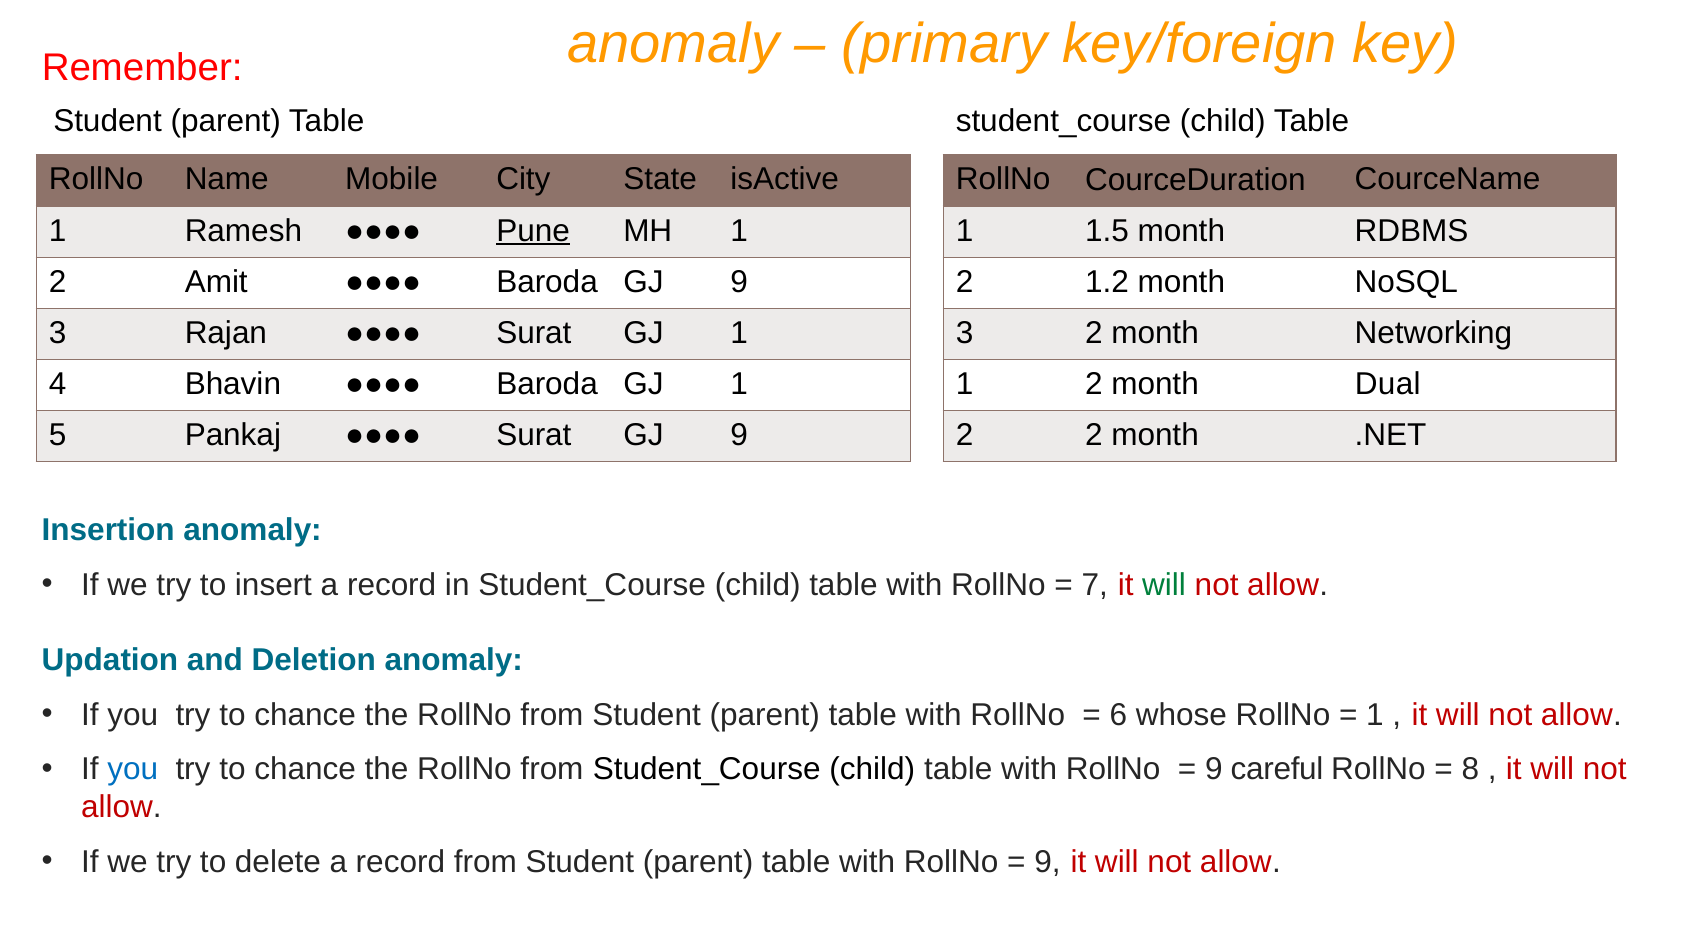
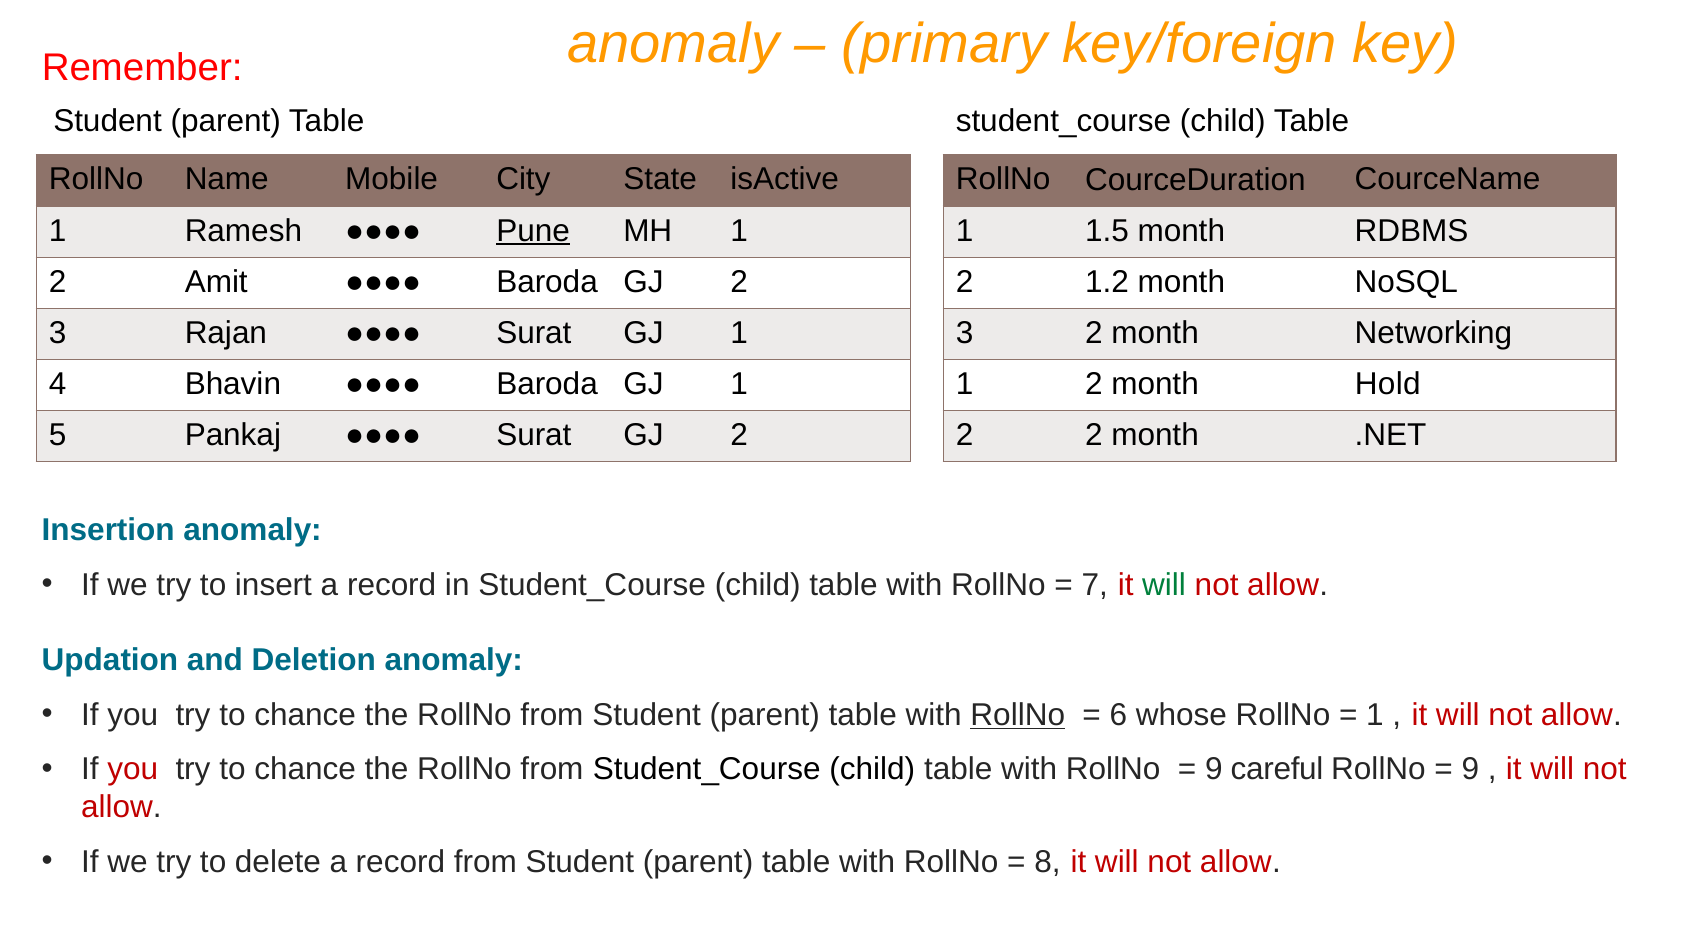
Baroda GJ 9: 9 -> 2 (739, 282)
Dual: Dual -> Hold (1388, 384)
Surat GJ 9: 9 -> 2 (739, 435)
RollNo underline: none -> present (1018, 715)
you colour: blue -> red (133, 770)
8: 8 -> 9 (1470, 770)
9: 9 -> 8 (1047, 862)
